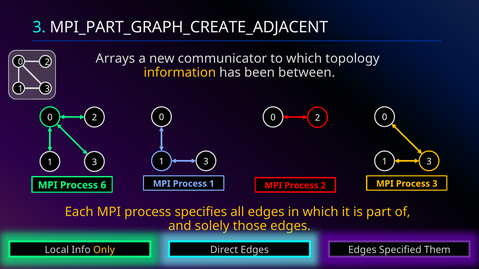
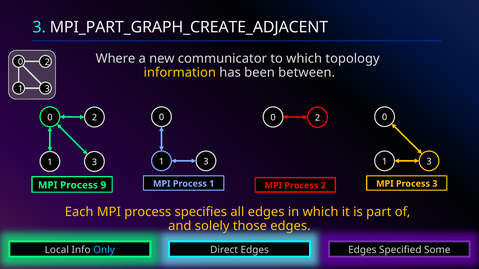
Arrays: Arrays -> Where (115, 59)
6: 6 -> 9 (103, 185)
Only colour: yellow -> light blue (104, 250)
Them: Them -> Some (437, 250)
